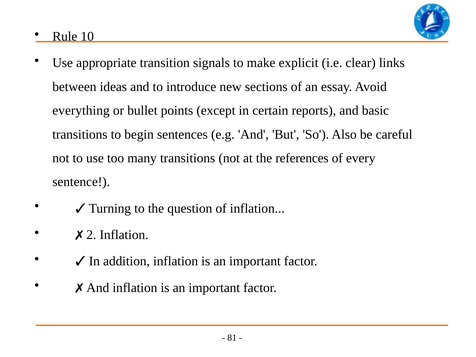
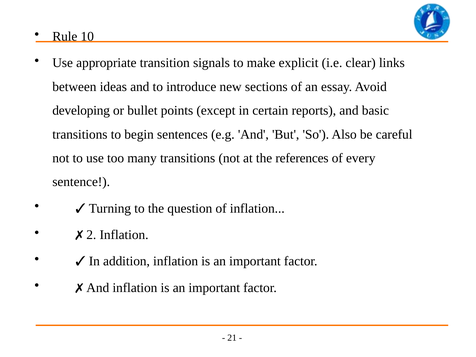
everything: everything -> developing (81, 111)
81: 81 -> 21 (232, 338)
